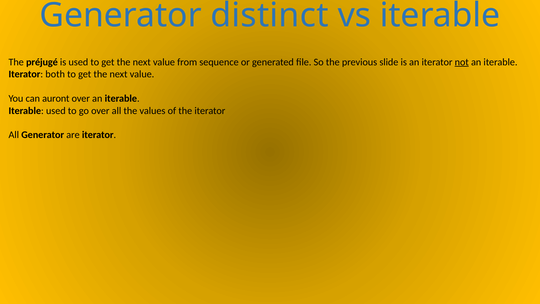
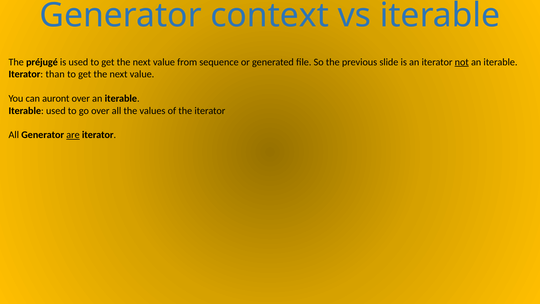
distinct: distinct -> context (270, 15)
both: both -> than (55, 74)
are underline: none -> present (73, 135)
